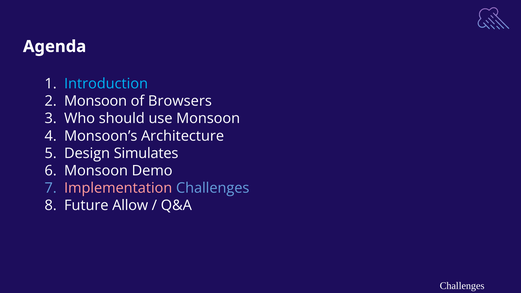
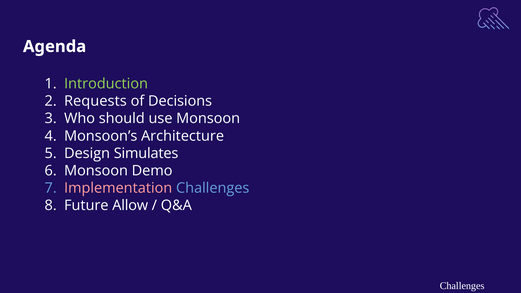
Introduction colour: light blue -> light green (106, 84)
Monsoon: Monsoon -> Requests (95, 101)
Browsers: Browsers -> Decisions (180, 101)
